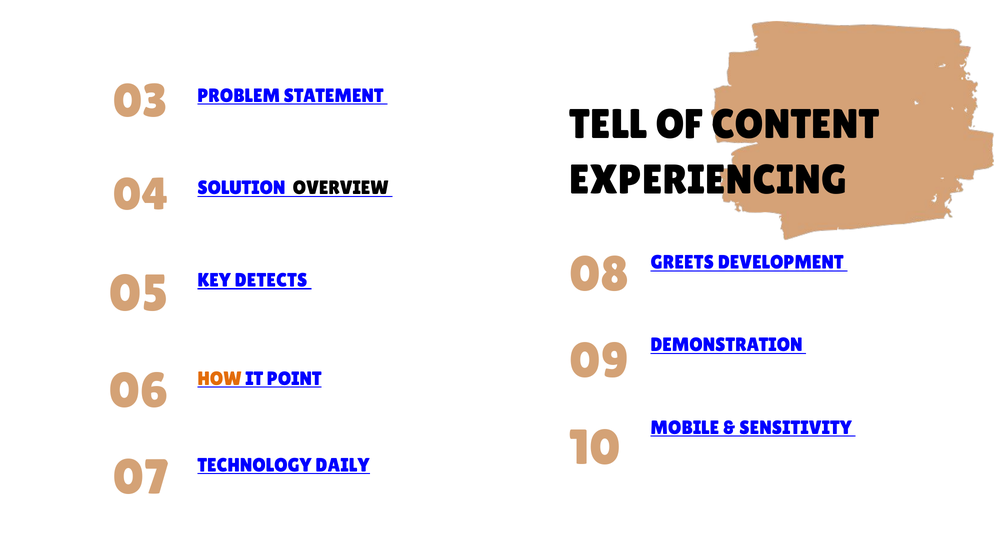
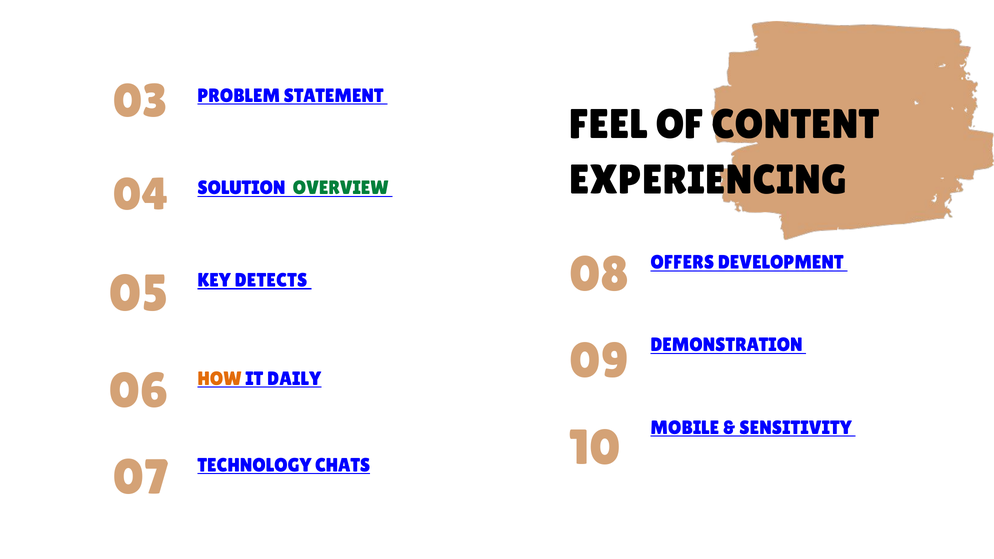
TELL: TELL -> FEEL (608, 125)
OVERVIEW colour: black -> green (341, 188)
GREETS: GREETS -> OFFERS (682, 263)
POINT: POINT -> DAILY (294, 379)
DAILY: DAILY -> CHATS (343, 465)
